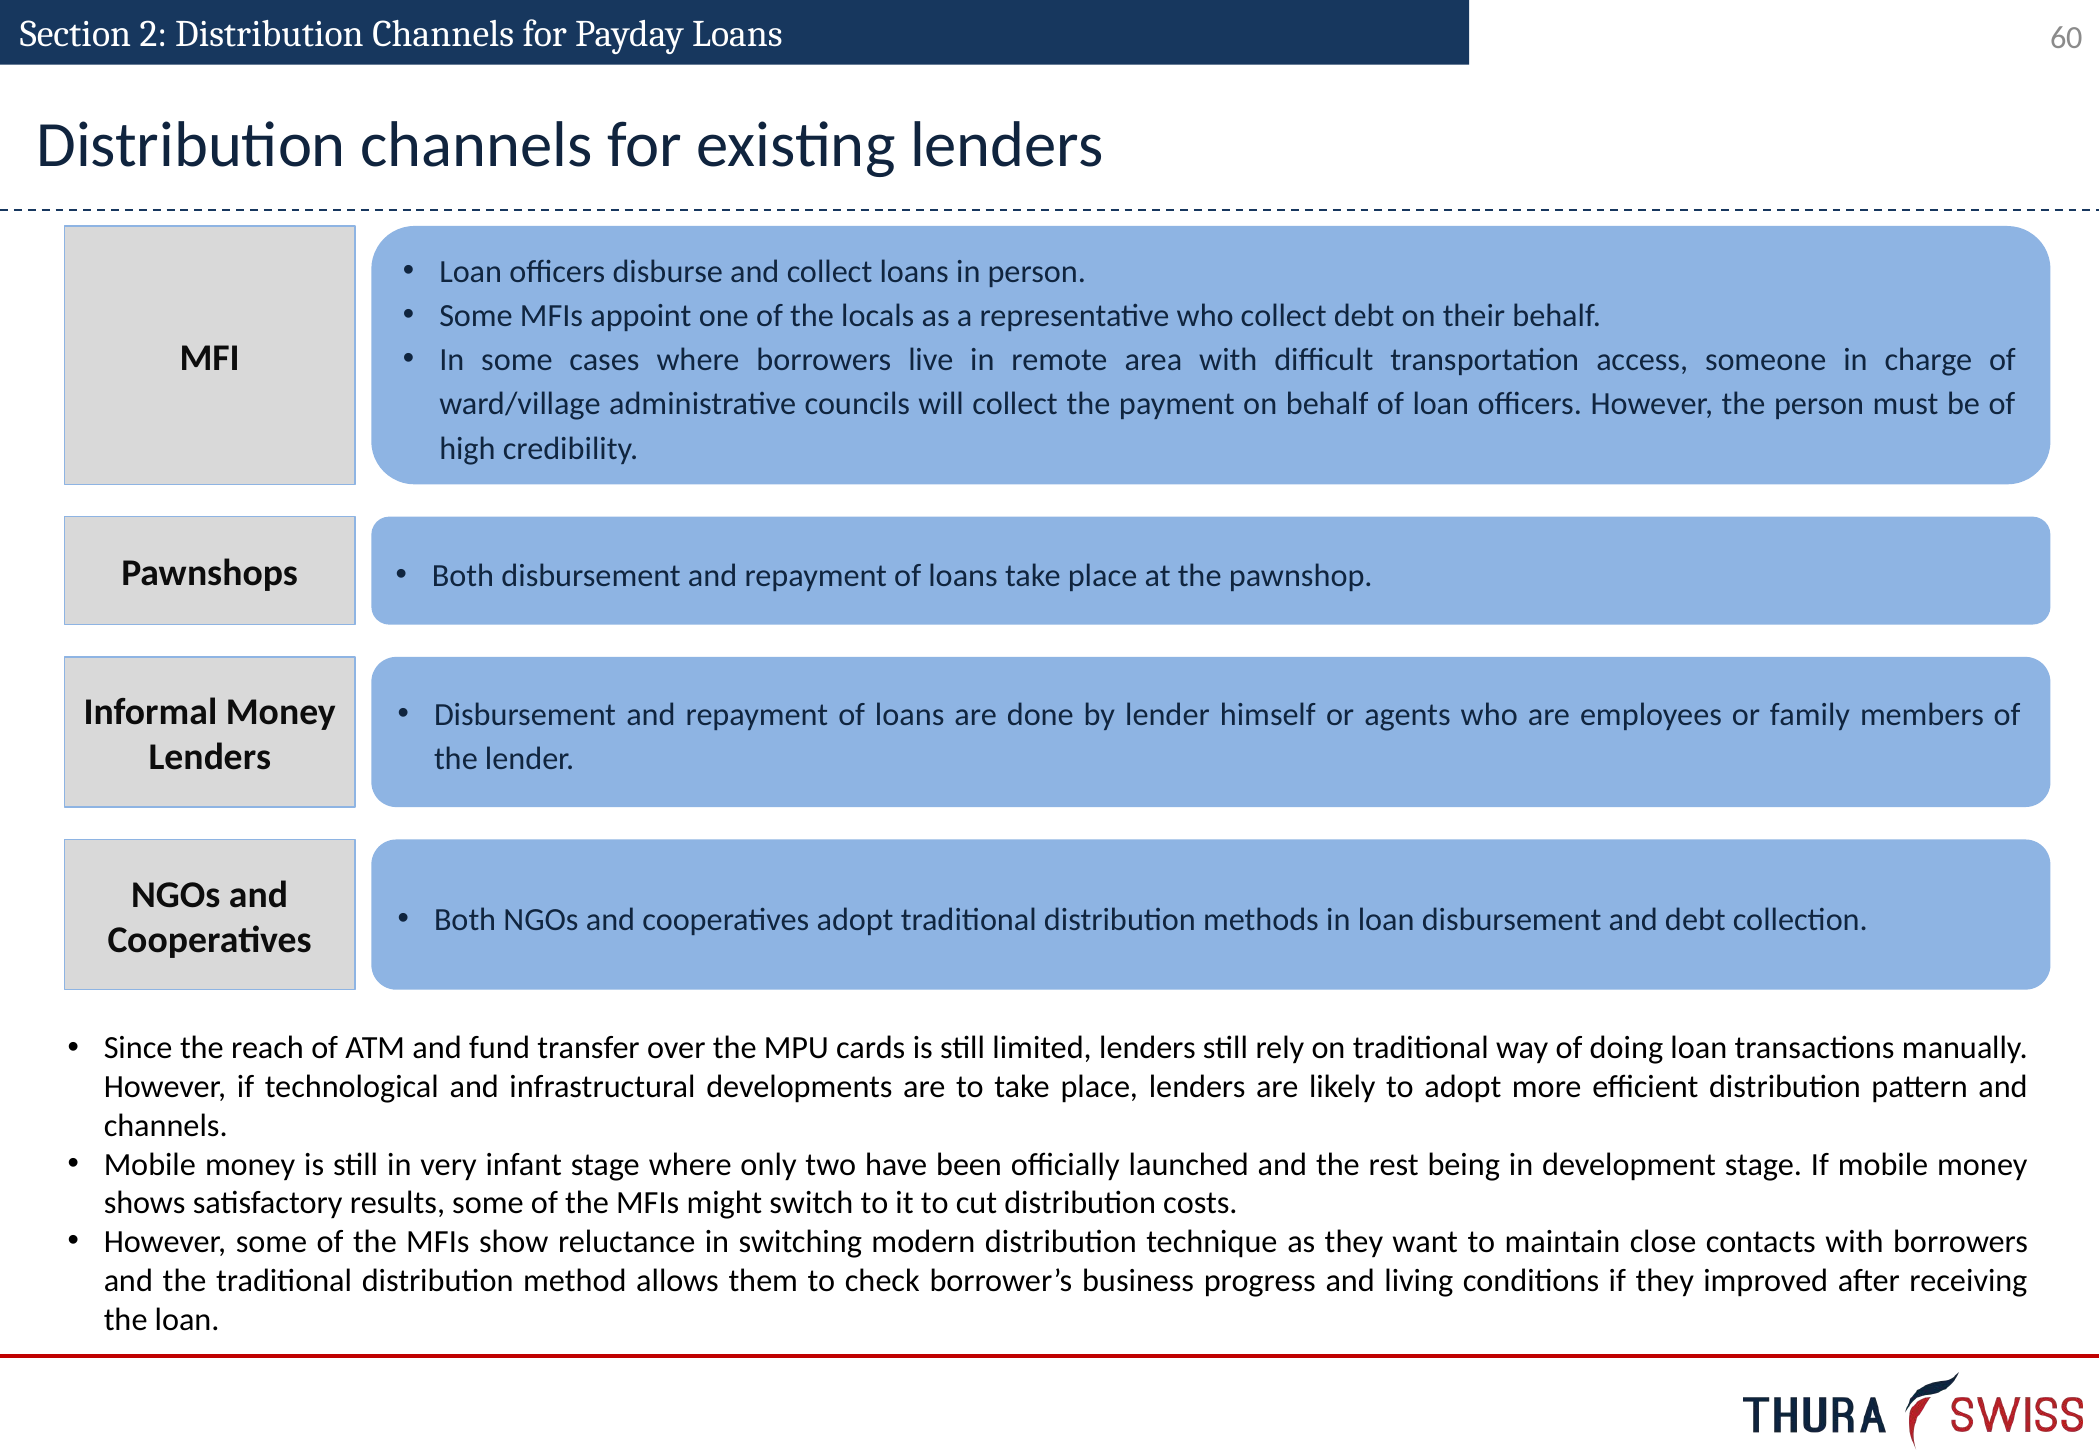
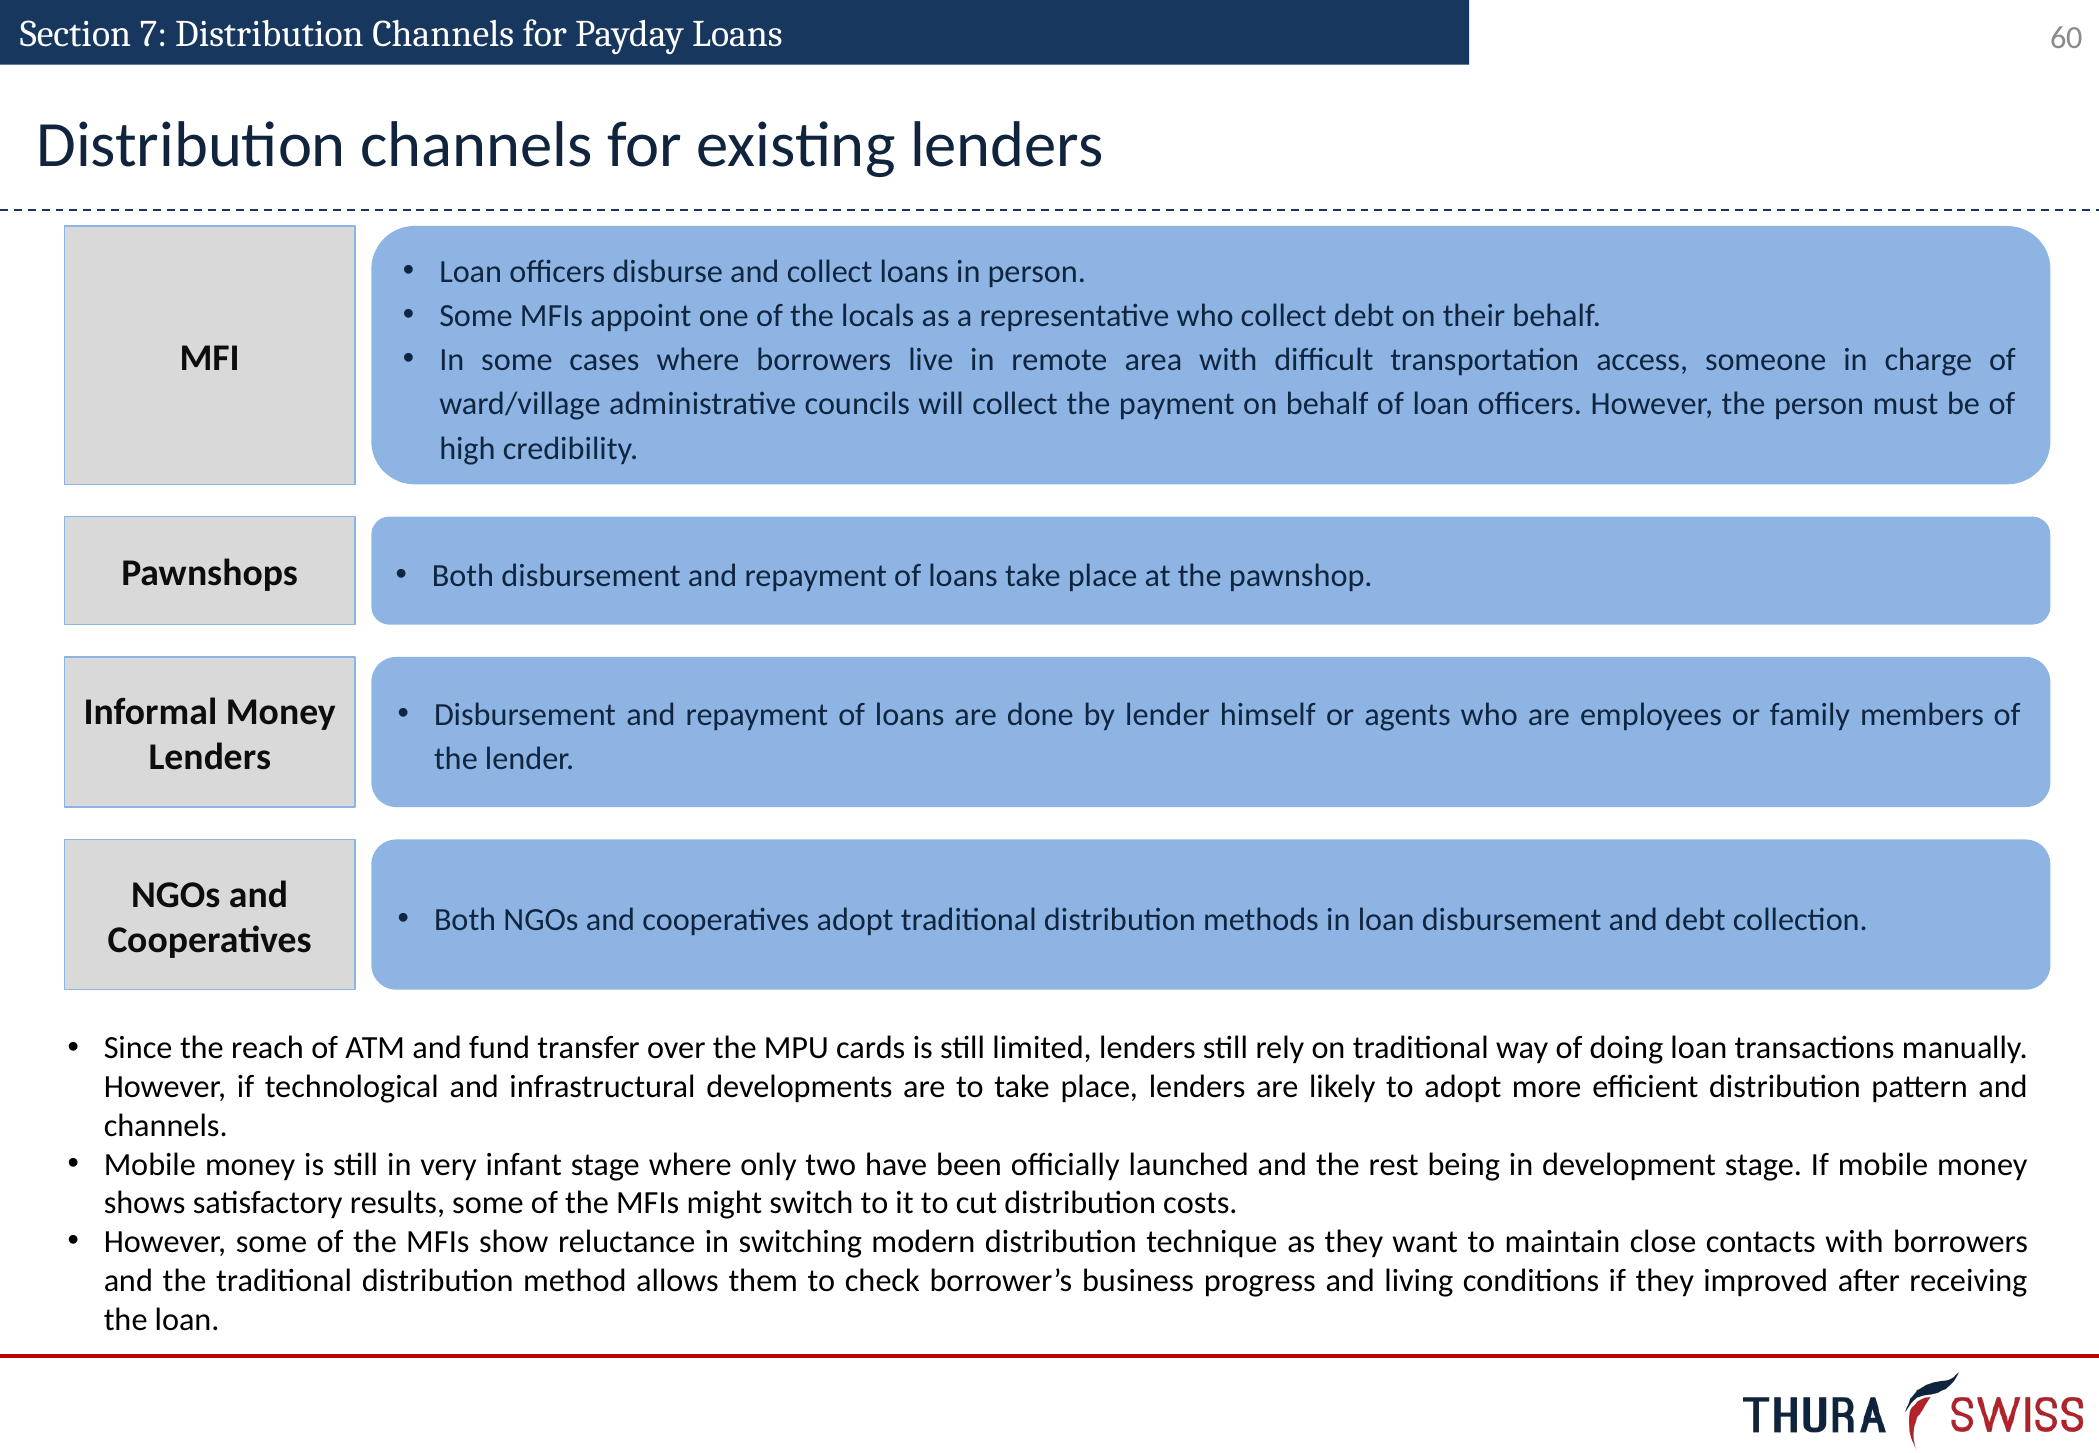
2: 2 -> 7 (153, 34)
